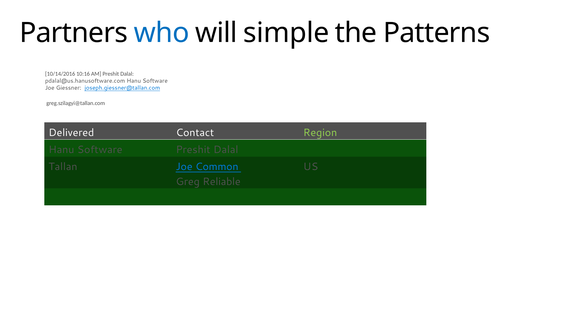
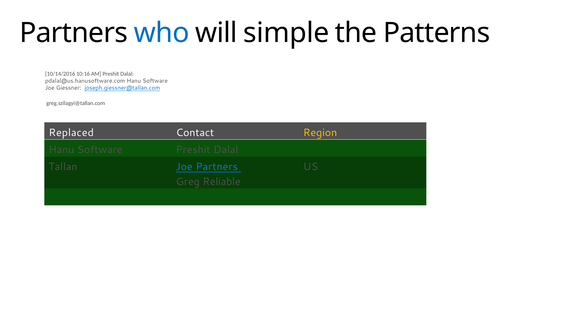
Delivered: Delivered -> Replaced (71, 133)
Region colour: light green -> yellow (320, 133)
Joe Common: Common -> Partners (217, 167)
